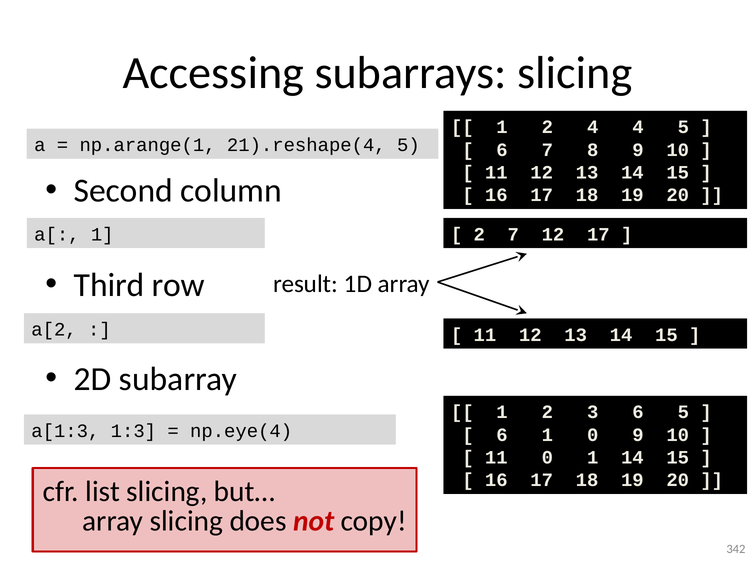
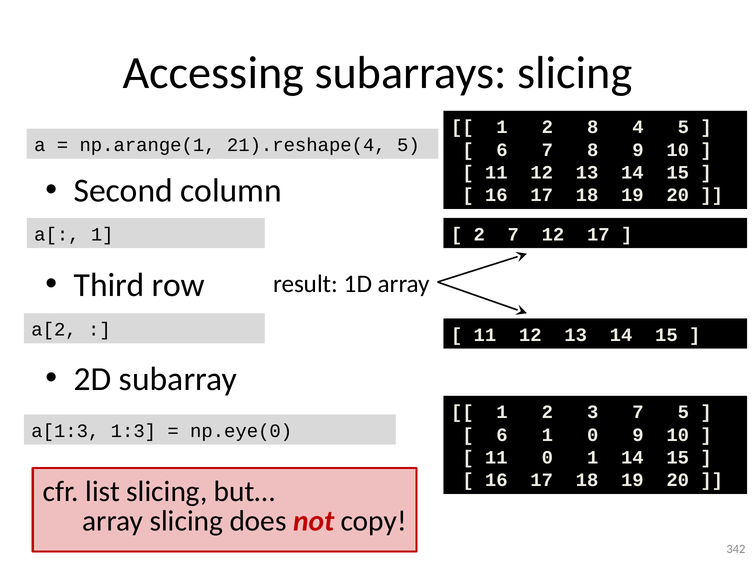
2 4: 4 -> 8 (593, 127)
3 6: 6 -> 7 (638, 412)
np.eye(4: np.eye(4 -> np.eye(0 (241, 431)
